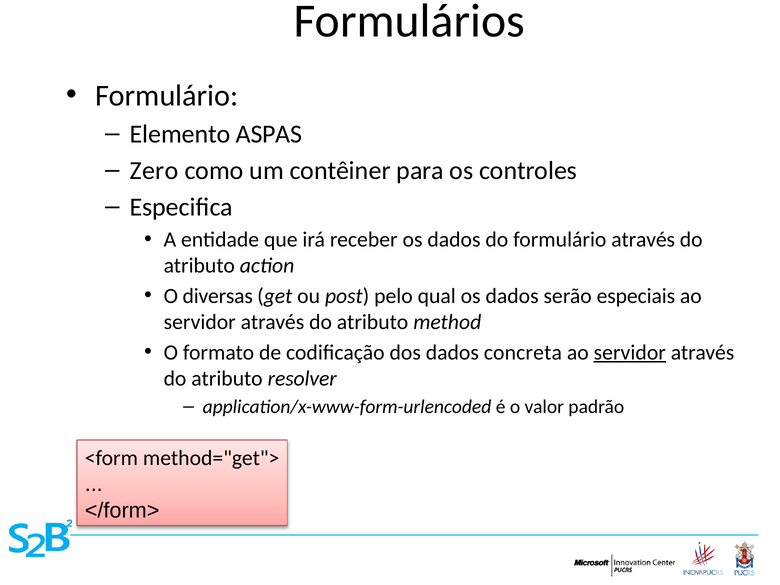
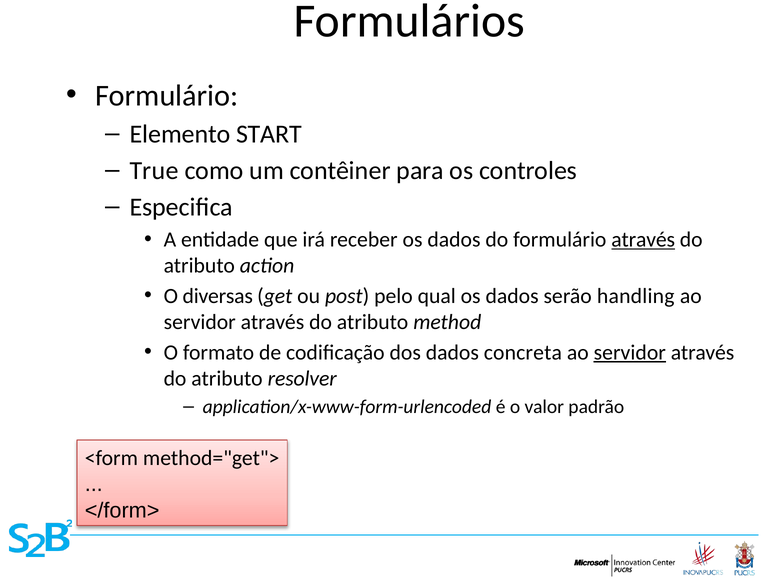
ASPAS: ASPAS -> START (269, 134)
Zero: Zero -> True (154, 171)
através underline: none -> present (643, 240)
especiais: especiais -> handling (636, 296)
